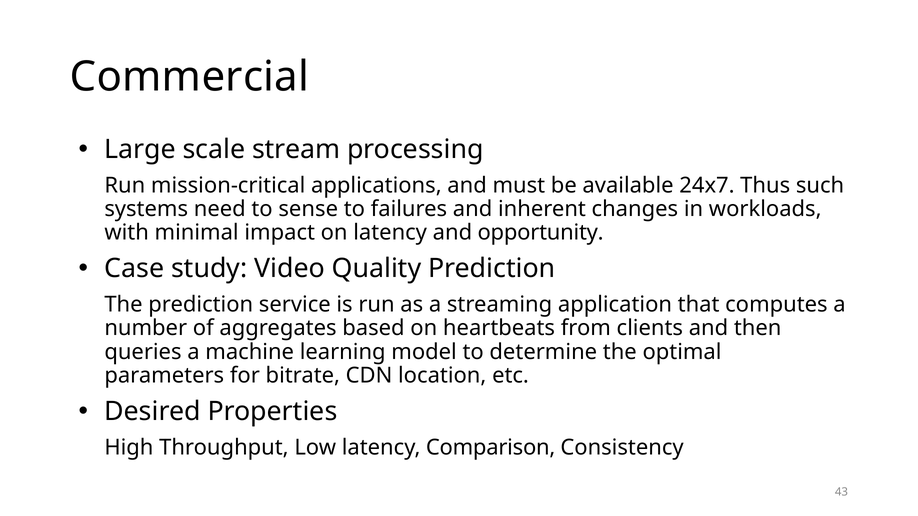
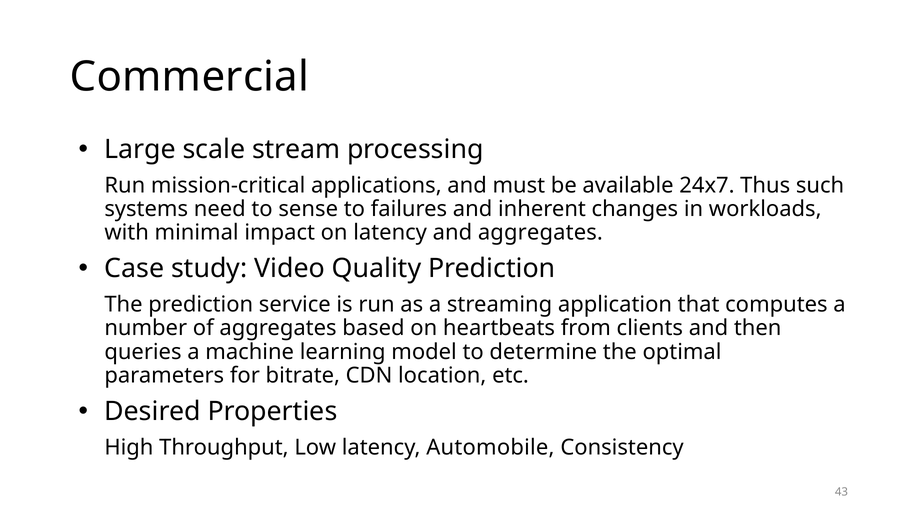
and opportunity: opportunity -> aggregates (540, 233)
Comparison: Comparison -> Automobile (490, 448)
